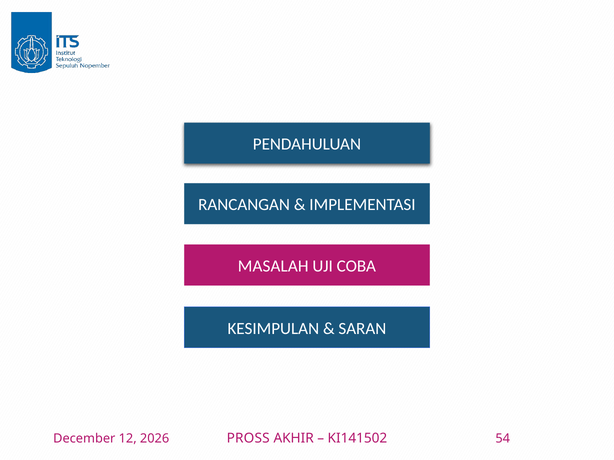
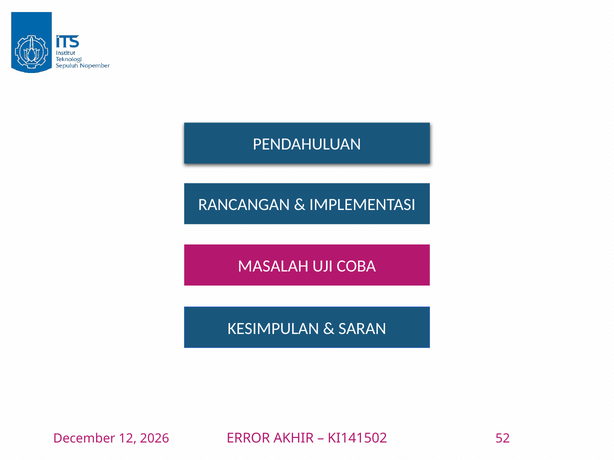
PROSS: PROSS -> ERROR (248, 439)
54: 54 -> 52 (503, 439)
